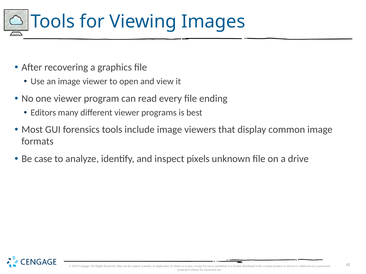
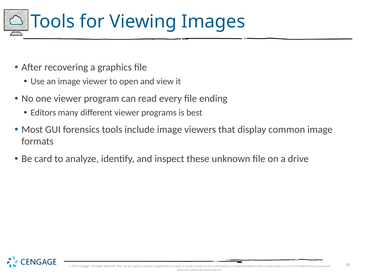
case: case -> card (43, 159)
pixels: pixels -> these (198, 159)
